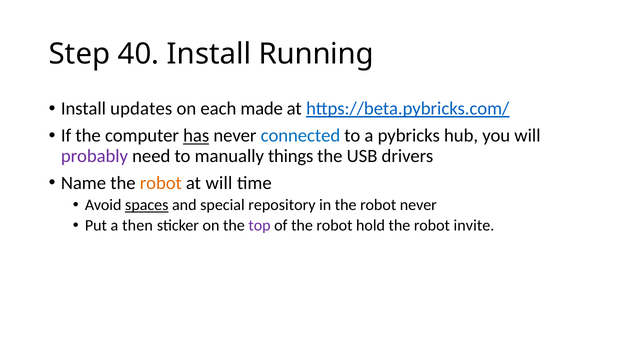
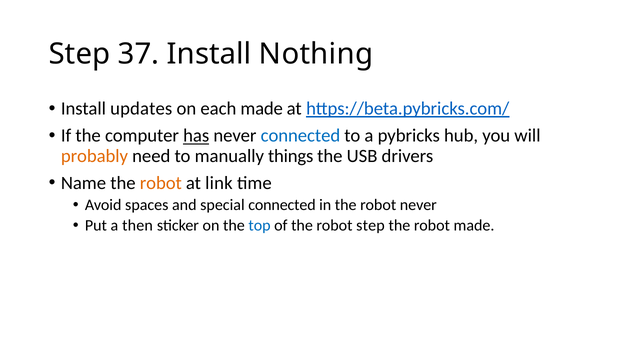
40: 40 -> 37 (139, 54)
Running: Running -> Nothing (316, 54)
probably colour: purple -> orange (94, 156)
at will: will -> link (219, 183)
spaces underline: present -> none (147, 205)
special repository: repository -> connected (282, 205)
top colour: purple -> blue (260, 225)
robot hold: hold -> step (370, 225)
robot invite: invite -> made (474, 225)
